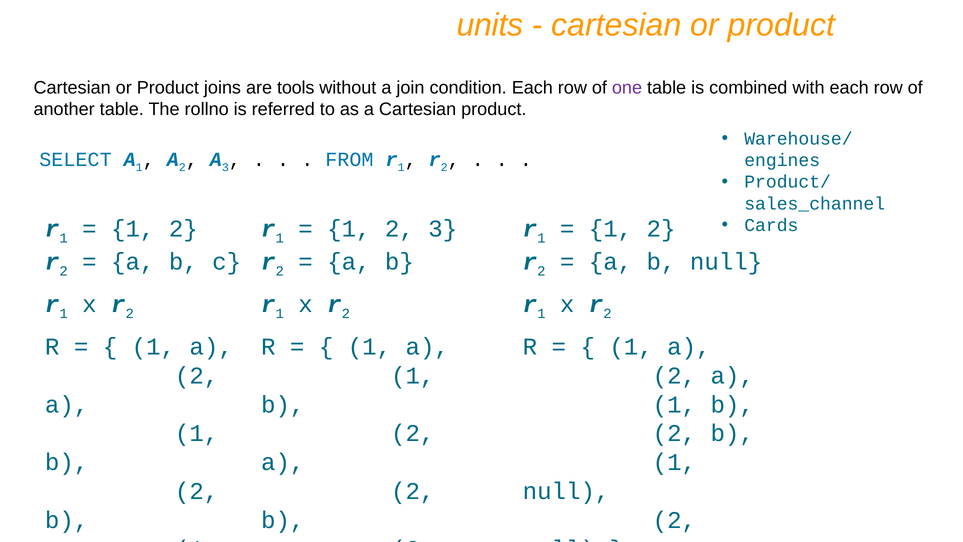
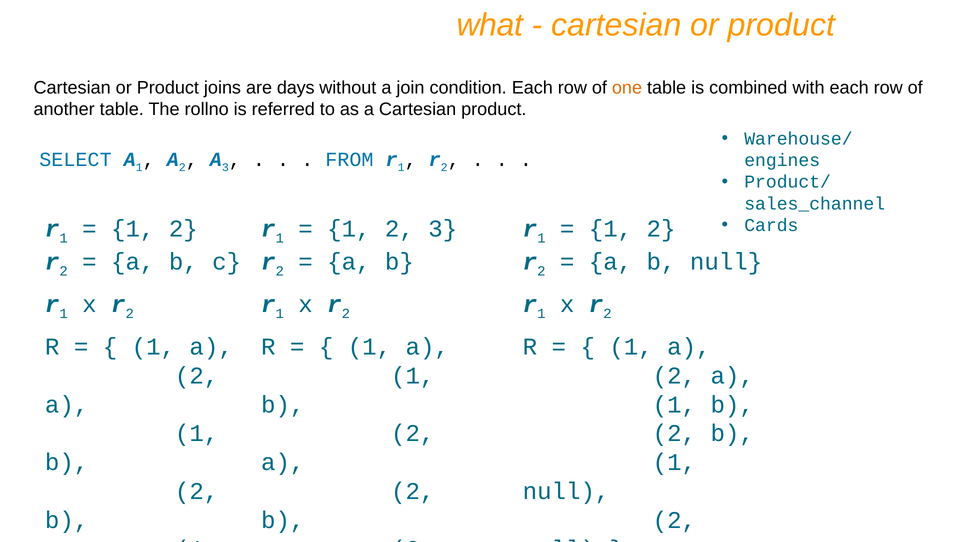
units: units -> what (490, 25)
tools: tools -> days (296, 88)
one colour: purple -> orange (627, 88)
